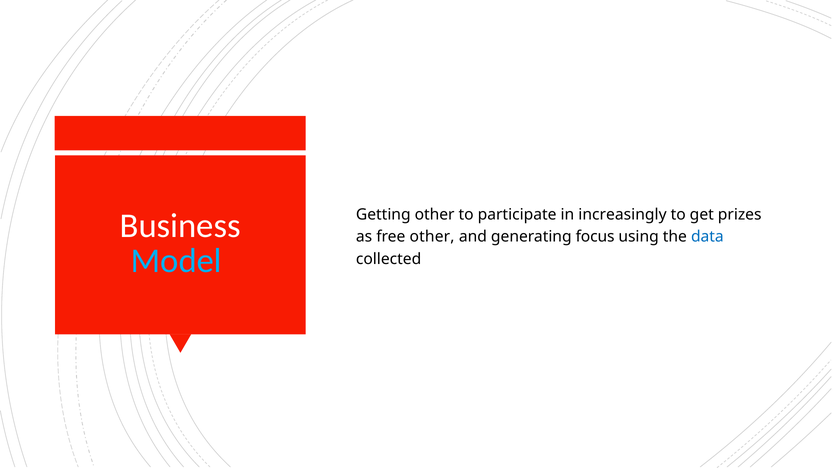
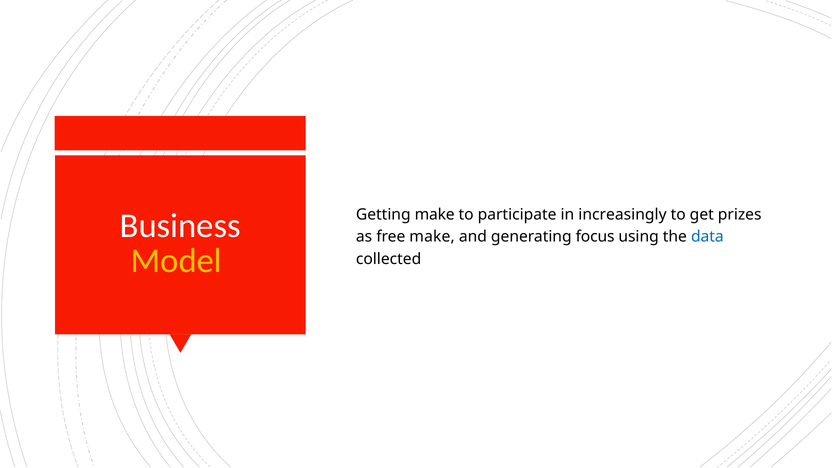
Getting other: other -> make (435, 215)
free other: other -> make (432, 237)
Model colour: light blue -> yellow (176, 261)
